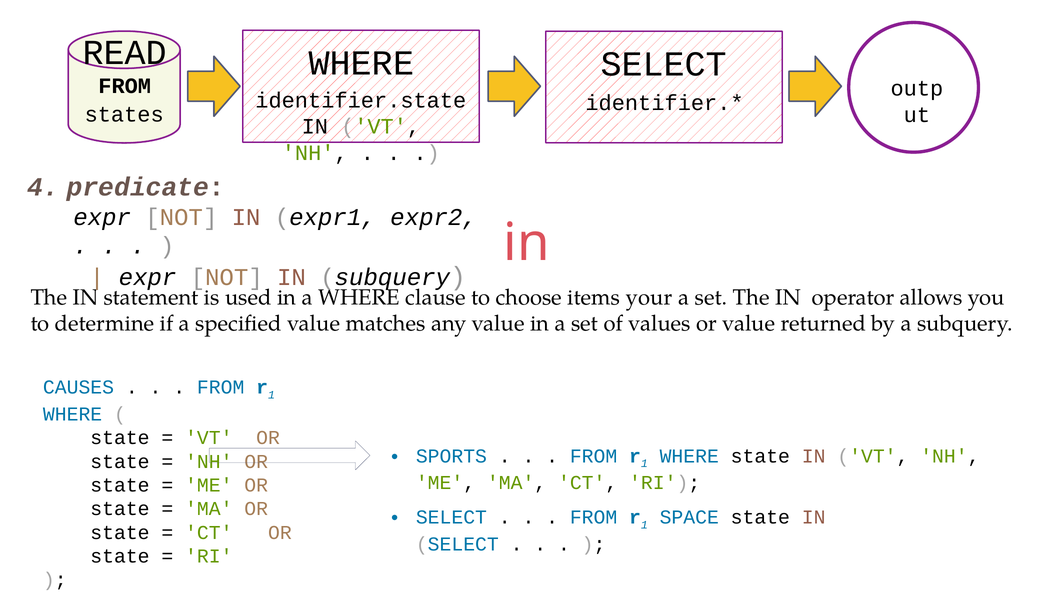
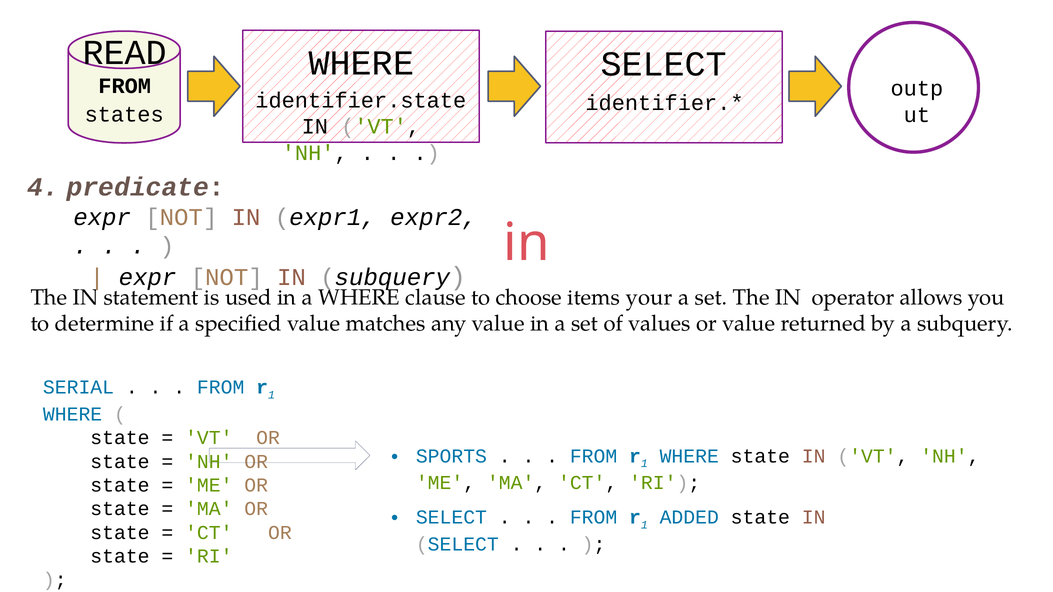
CAUSES: CAUSES -> SERIAL (79, 388)
SPACE: SPACE -> ADDED (689, 517)
